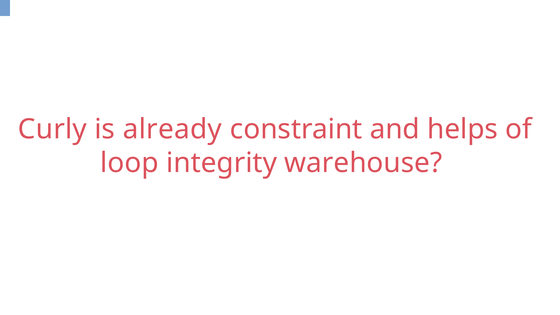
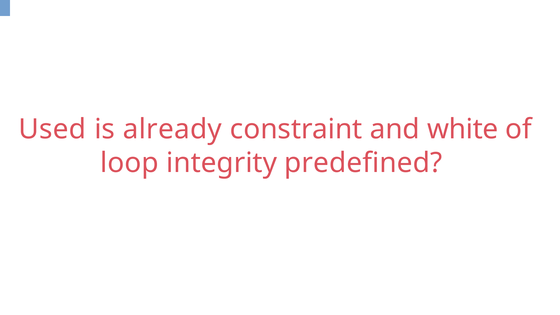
Curly: Curly -> Used (52, 129)
helps: helps -> white (463, 129)
warehouse: warehouse -> predefined (363, 163)
